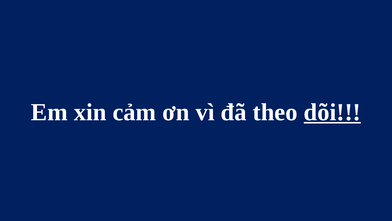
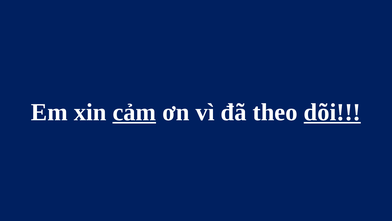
cảm underline: none -> present (134, 112)
